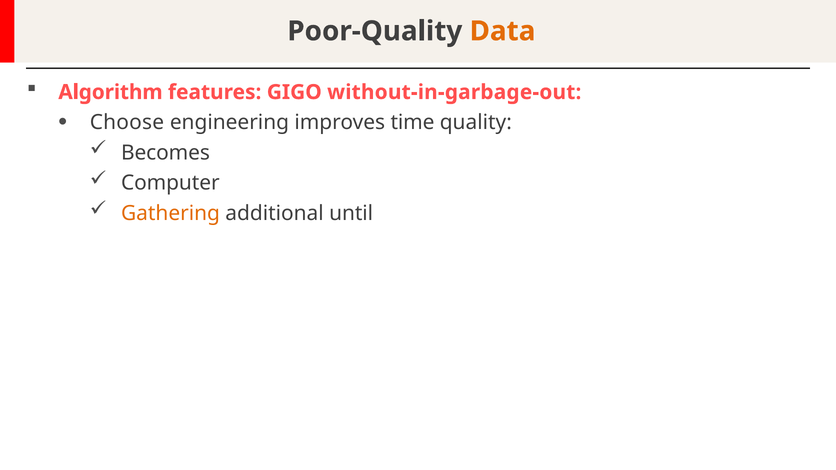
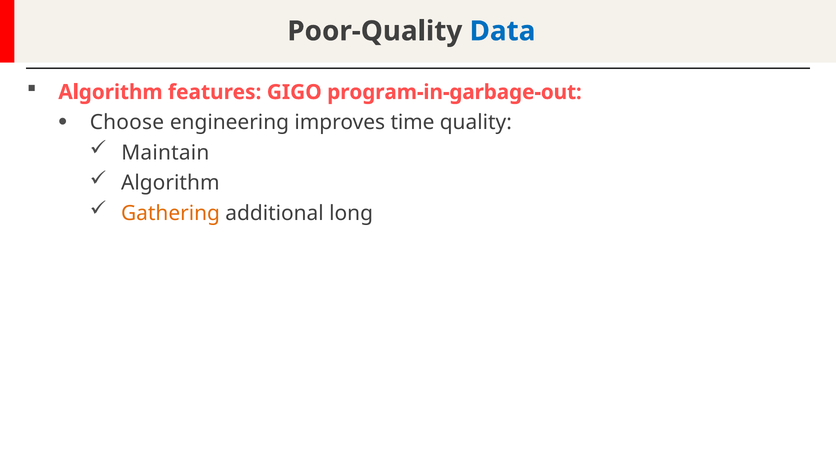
Data colour: orange -> blue (502, 31)
without-in-garbage-out: without-in-garbage-out -> program-in-garbage-out (454, 92)
Becomes: Becomes -> Maintain (165, 153)
Computer: Computer -> Algorithm (170, 183)
until: until -> long (351, 213)
